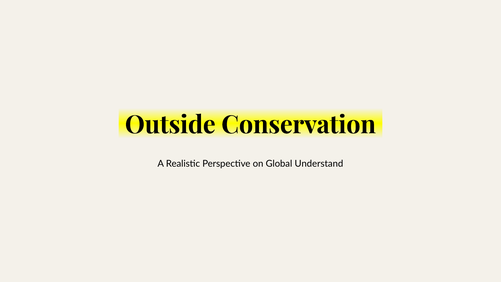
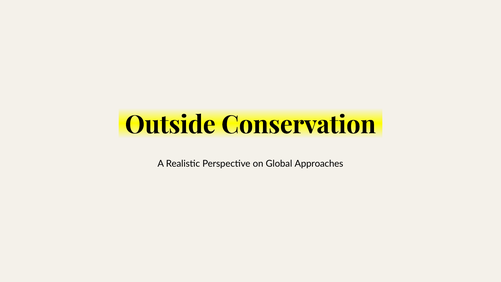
Understand: Understand -> Approaches (319, 164)
